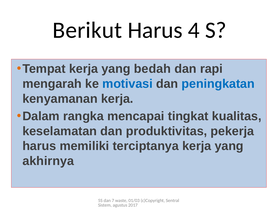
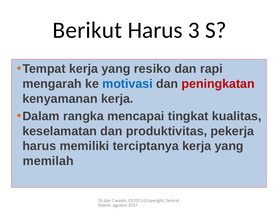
4: 4 -> 3 (194, 30)
bedah: bedah -> resiko (152, 69)
peningkatan colour: blue -> red (218, 83)
akhirnya: akhirnya -> memilah (48, 160)
